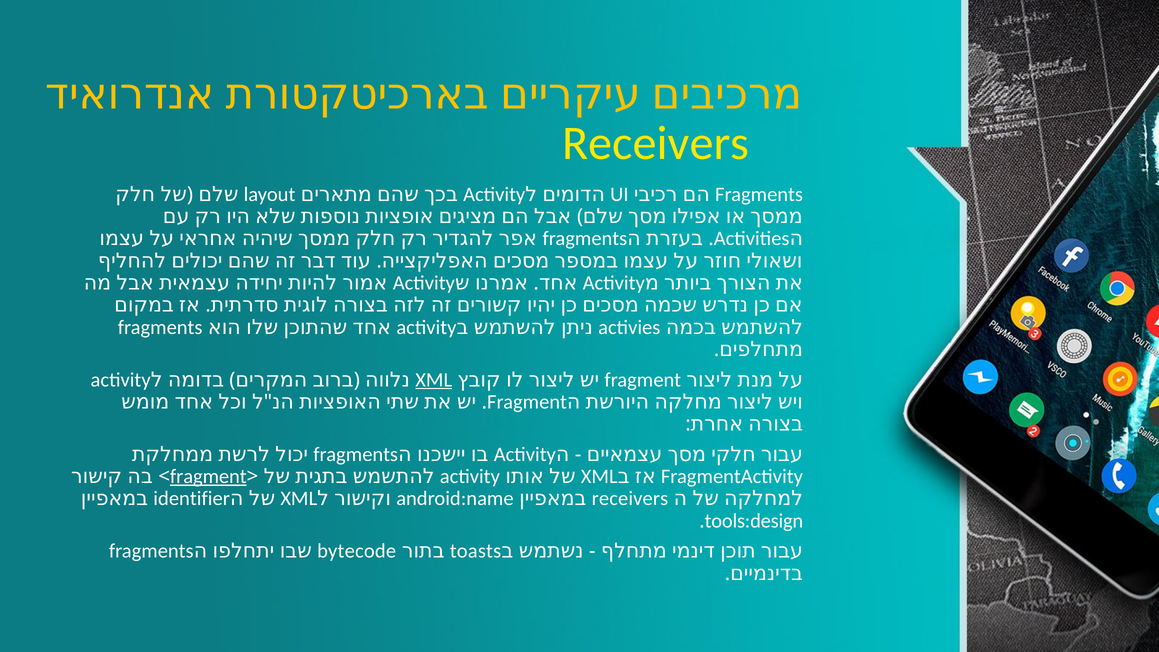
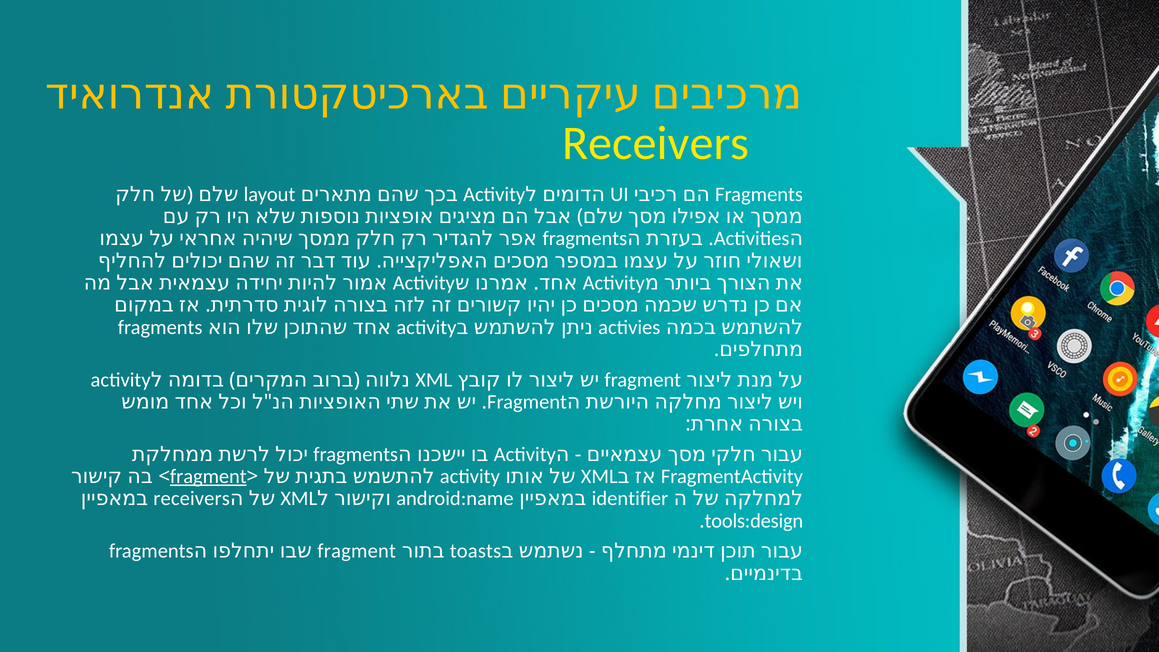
XML underline: present -> none (434, 380)
identifier: identifier -> receivers (192, 499)
receivers: receivers -> identifier (630, 499)
bytecode: bytecode -> fragment (357, 551)
